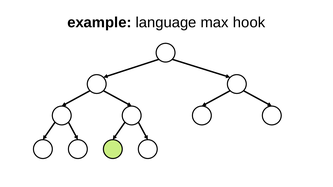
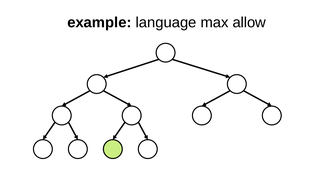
hook: hook -> allow (249, 22)
